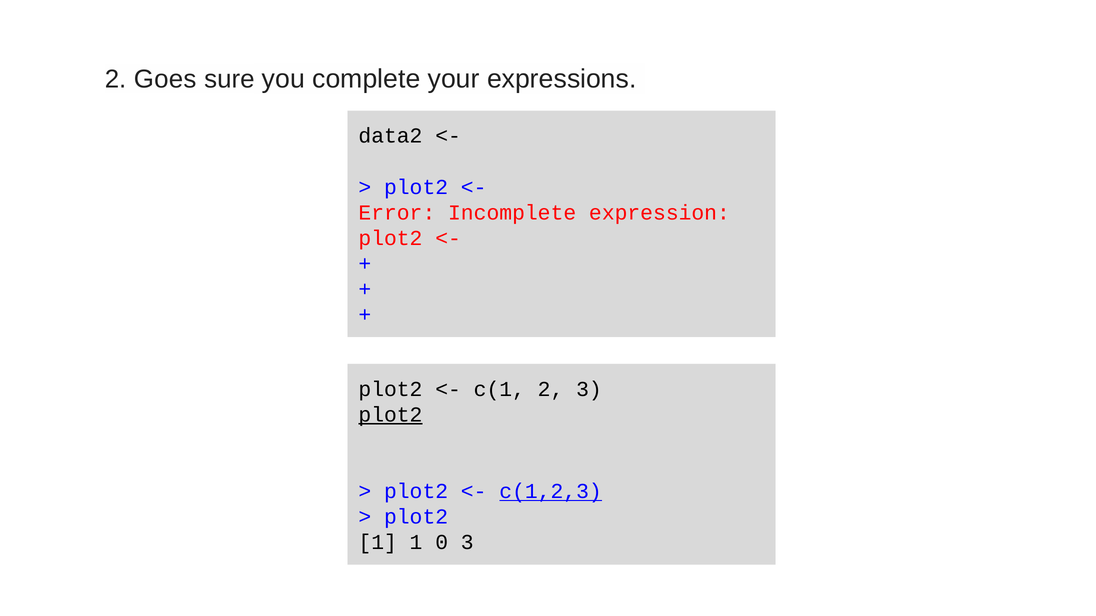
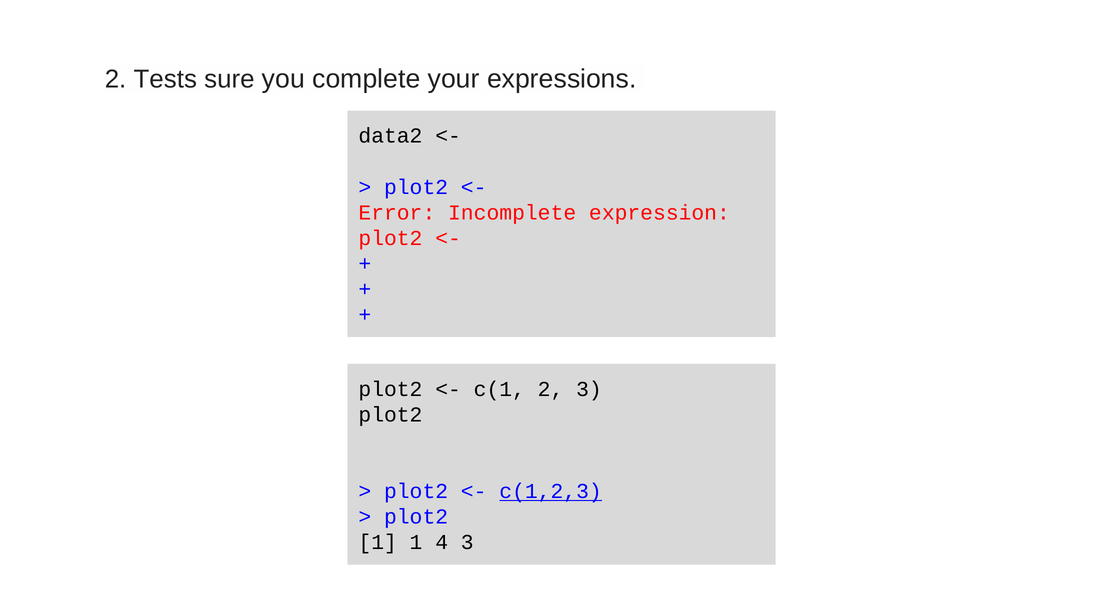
Goes: Goes -> Tests (165, 79)
plot2 underline: present -> none (390, 415)
0: 0 -> 4 (442, 543)
